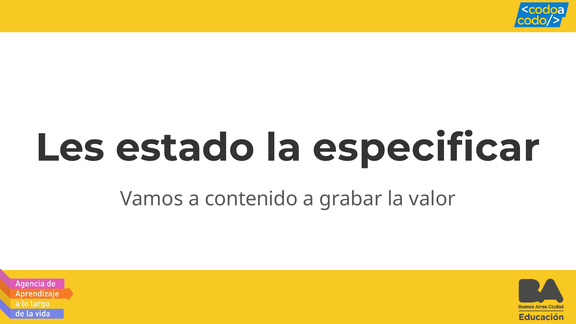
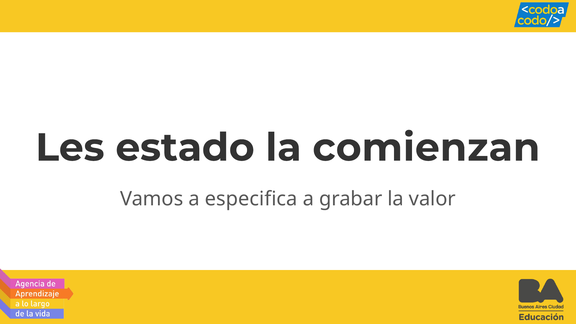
especificar: especificar -> comienzan (426, 148)
contenido: contenido -> especifica (251, 199)
